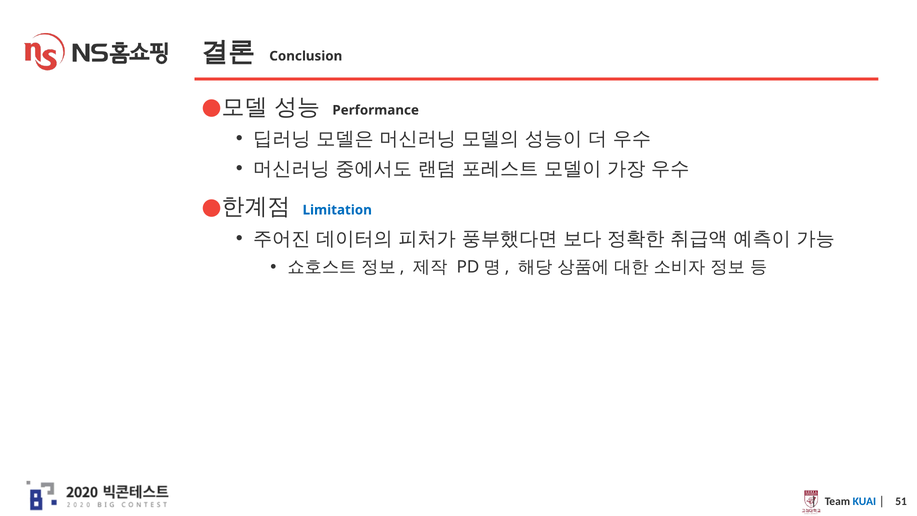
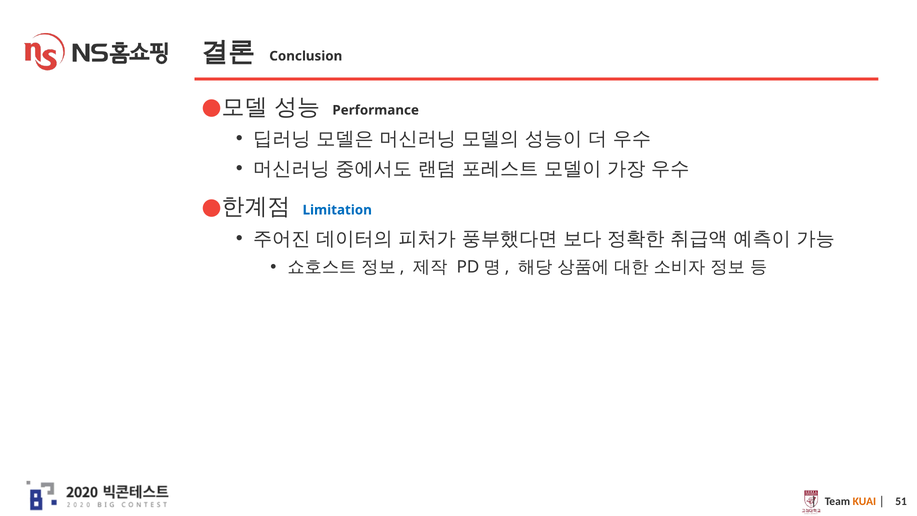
KUAI colour: blue -> orange (864, 501)
